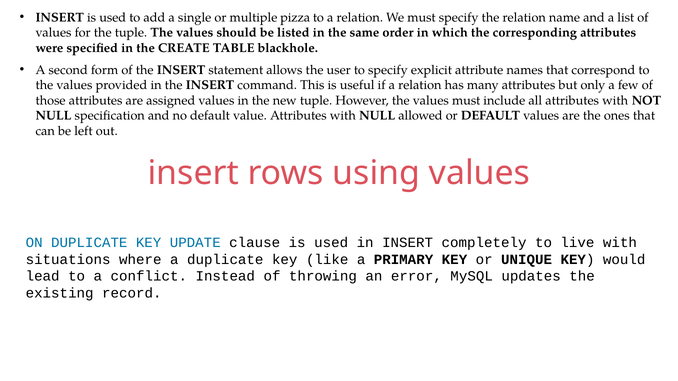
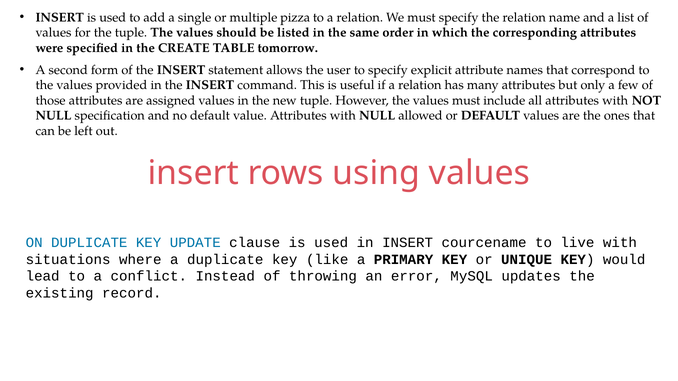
blackhole: blackhole -> tomorrow (288, 48)
completely: completely -> courcename (484, 243)
